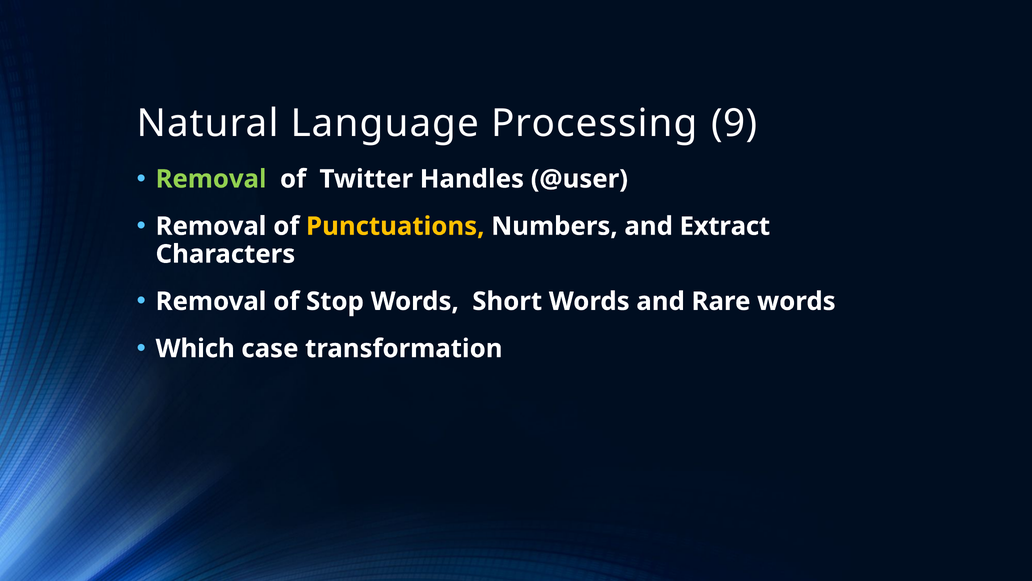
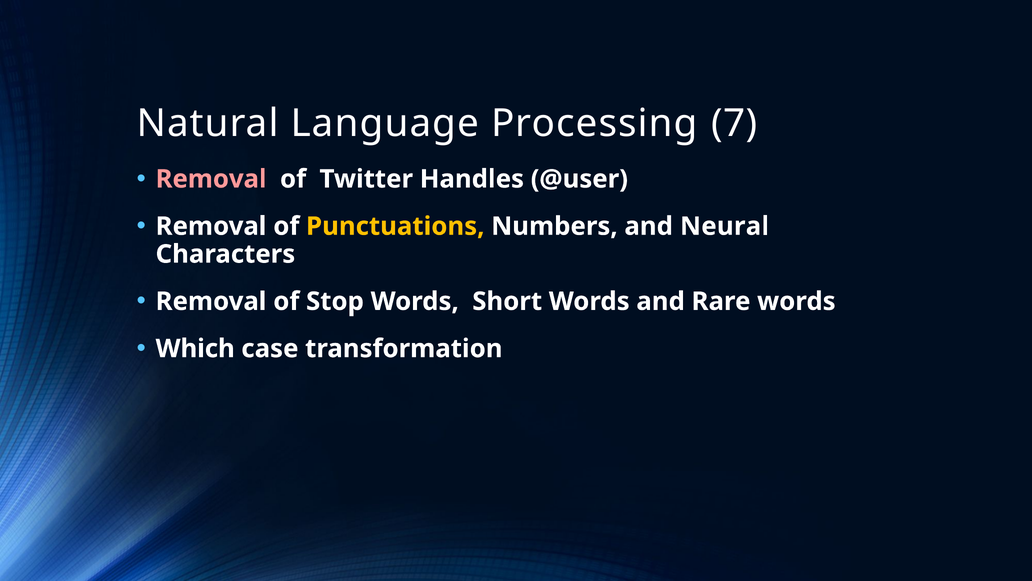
9: 9 -> 7 (734, 123)
Removal colour: light green -> pink (211, 179)
Extract: Extract -> Neural (725, 226)
